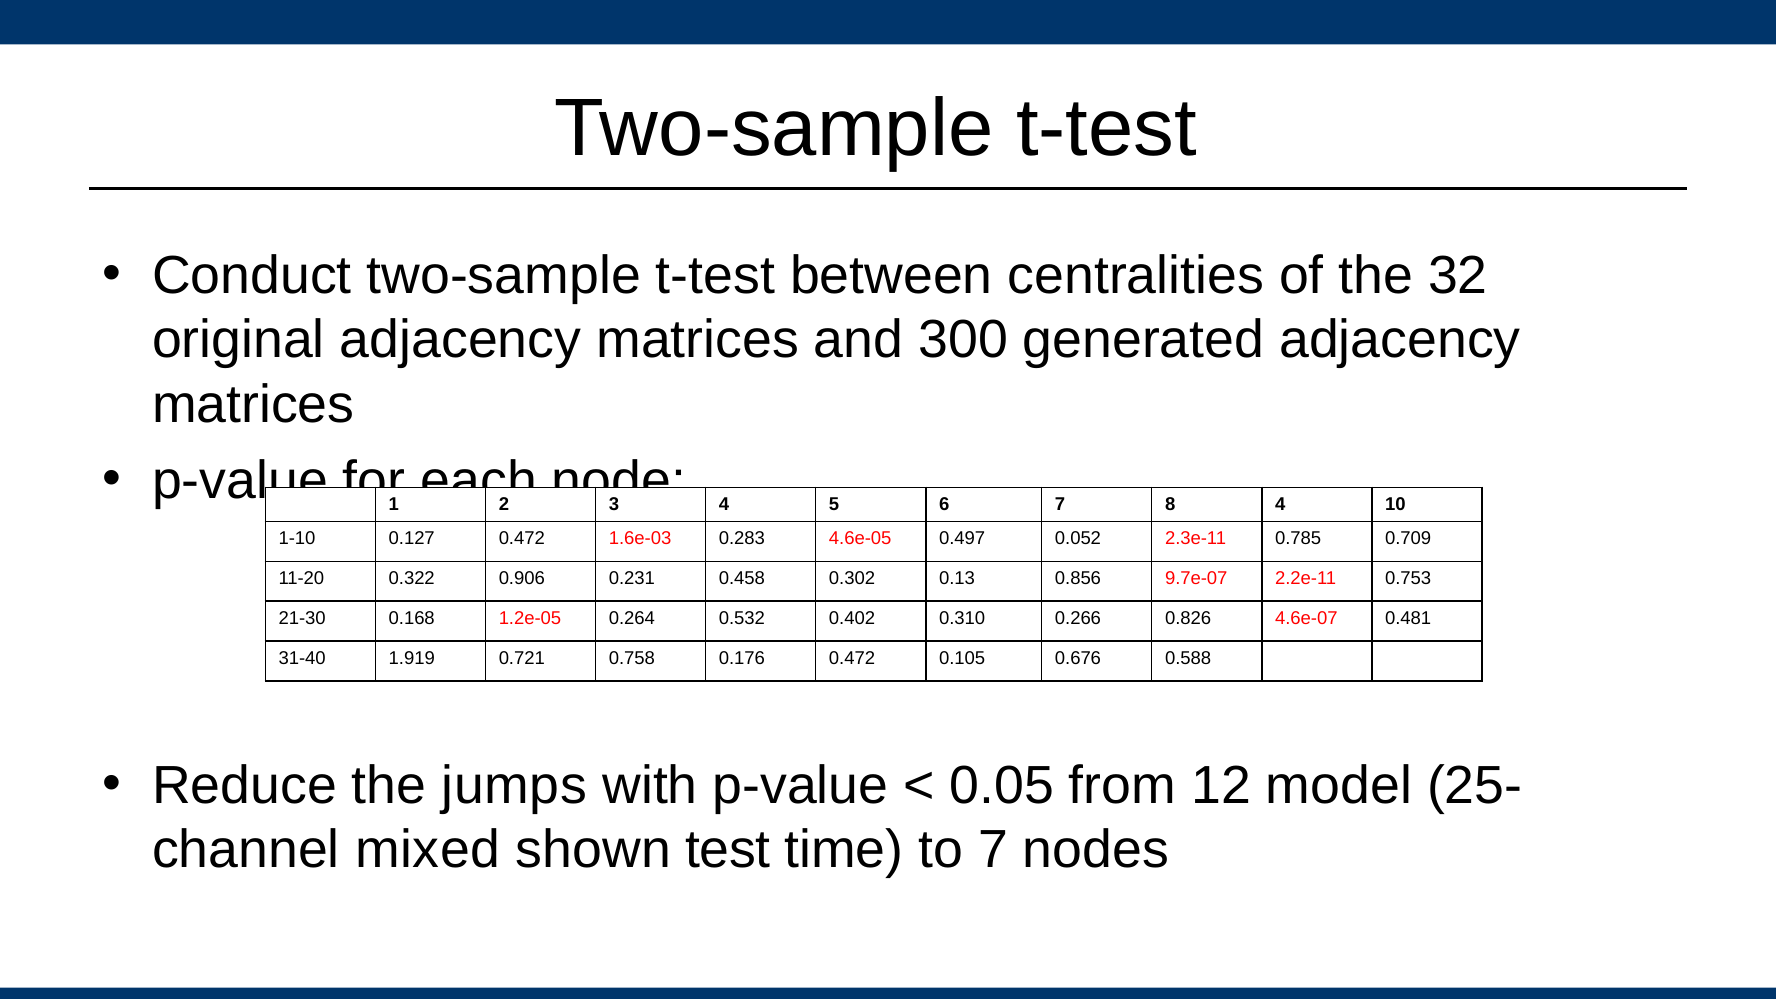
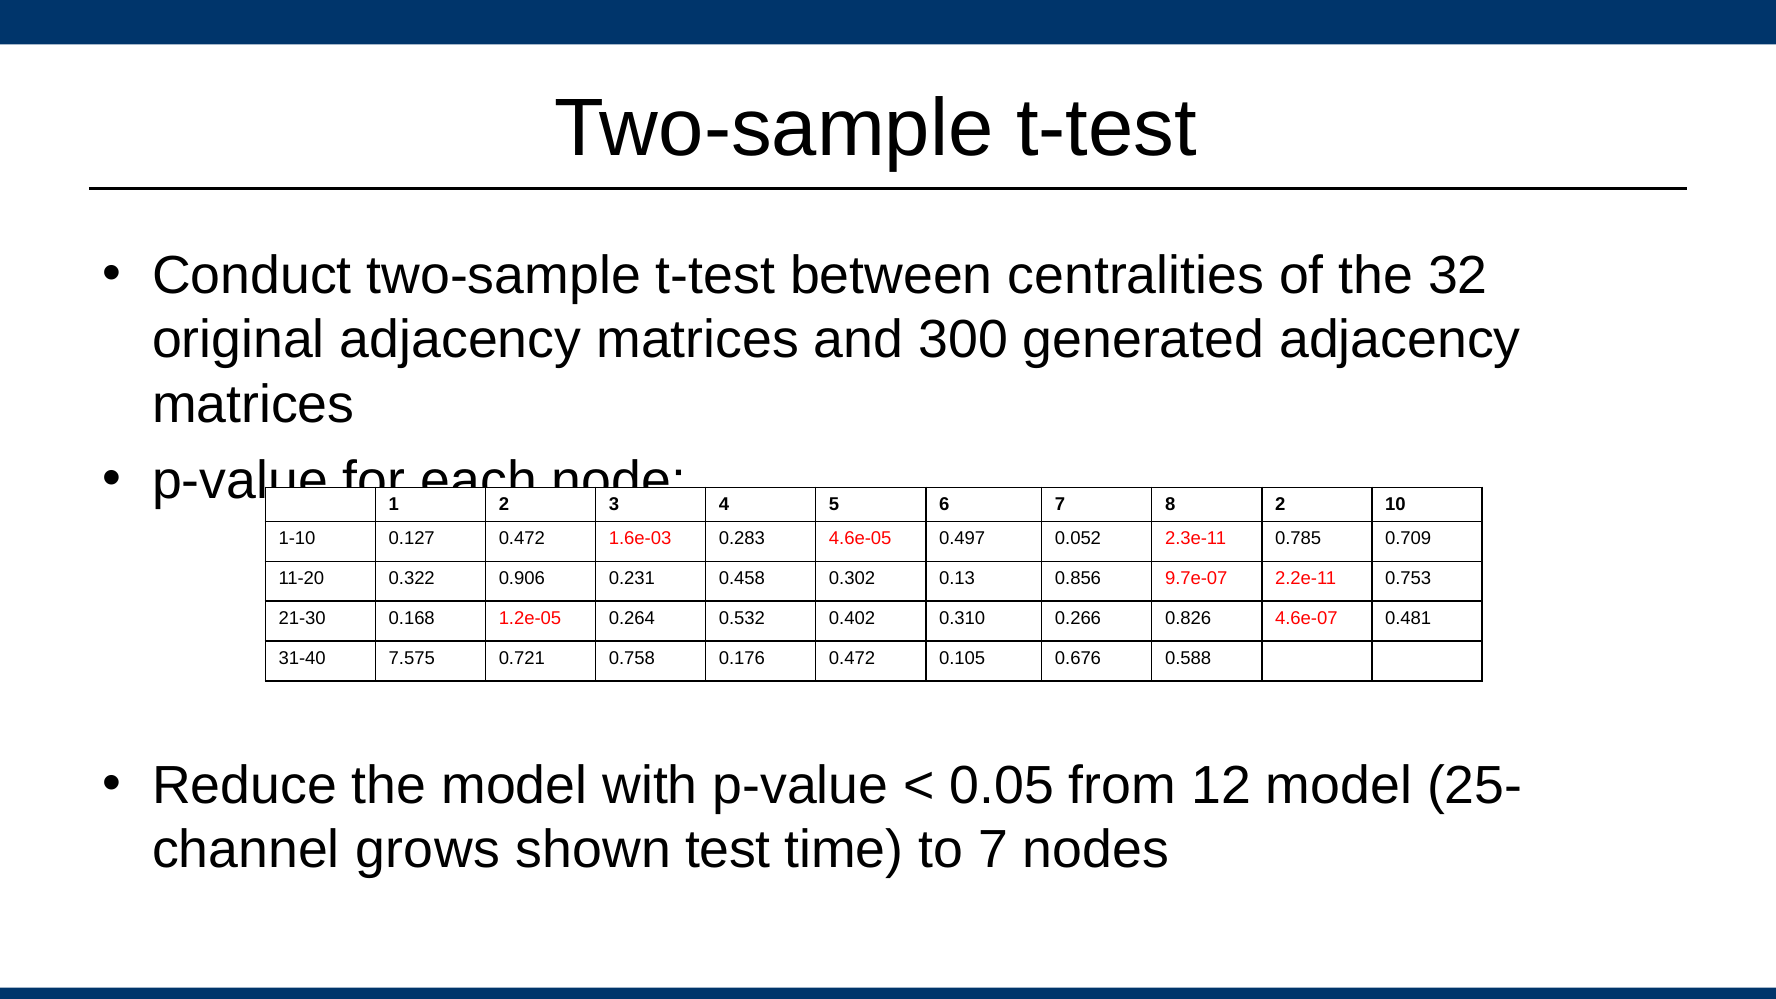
8 4: 4 -> 2 (1280, 505)
1.919: 1.919 -> 7.575 (412, 658)
the jumps: jumps -> model (514, 786)
mixed: mixed -> grows (428, 850)
